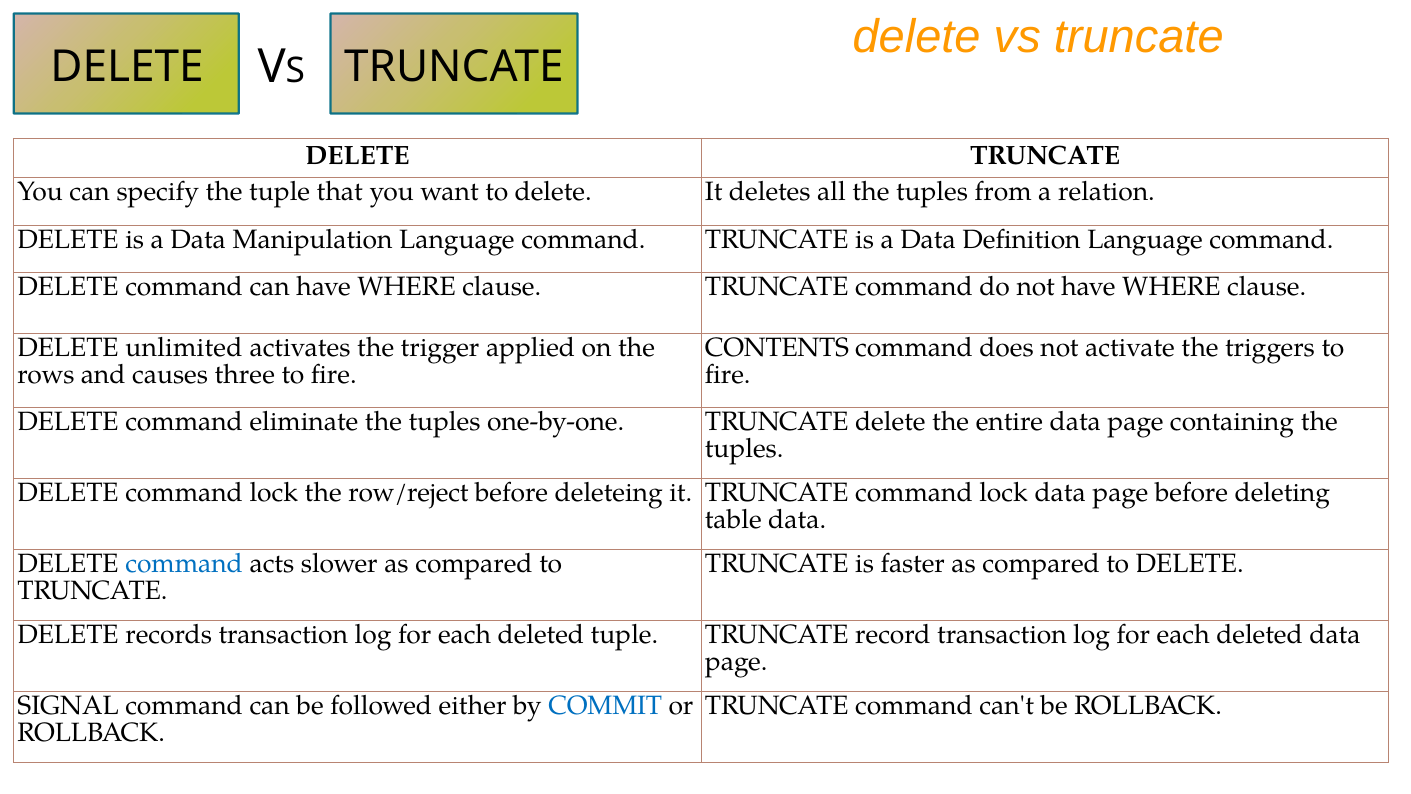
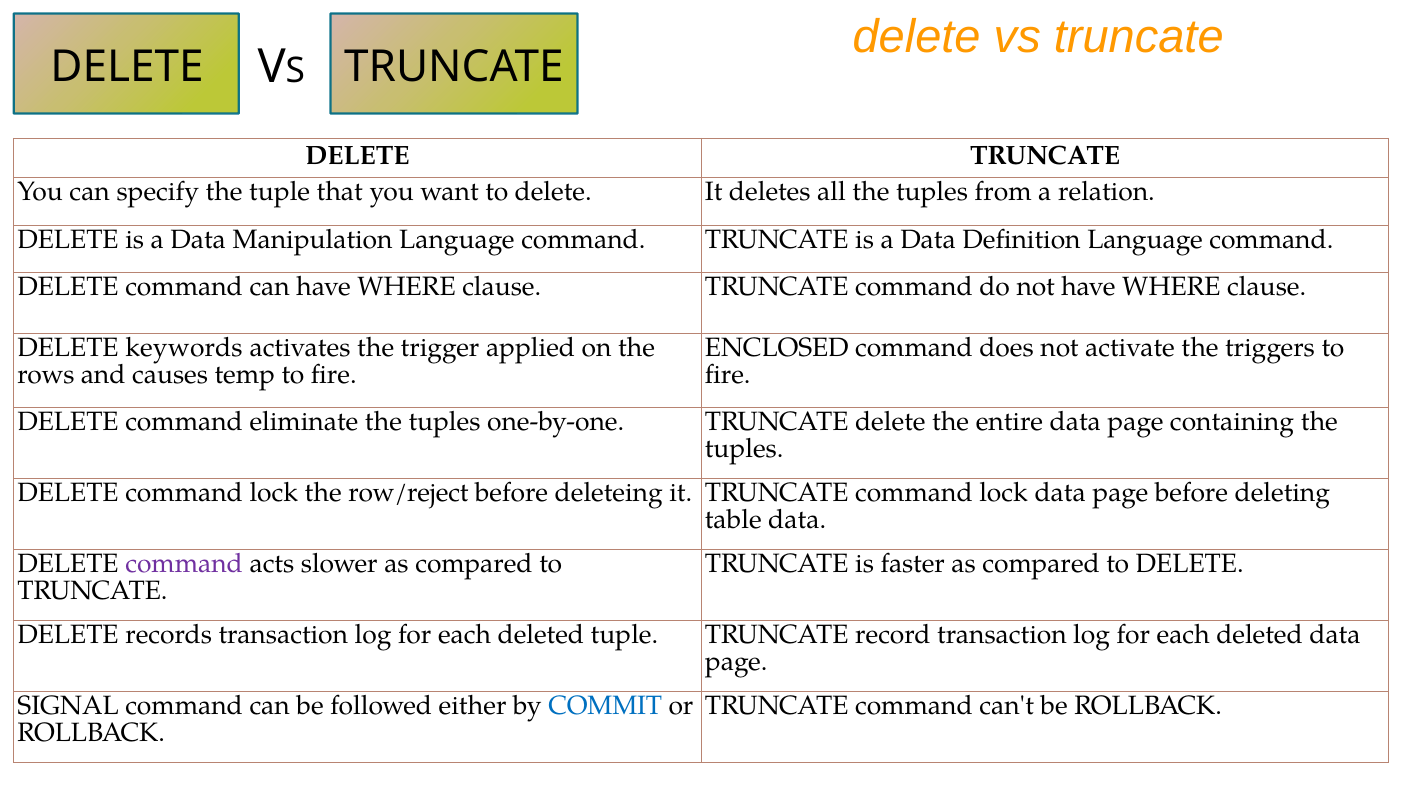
unlimited: unlimited -> keywords (184, 348)
CONTENTS: CONTENTS -> ENCLOSED (777, 348)
three: three -> temp (245, 374)
command colour: blue -> purple (184, 564)
